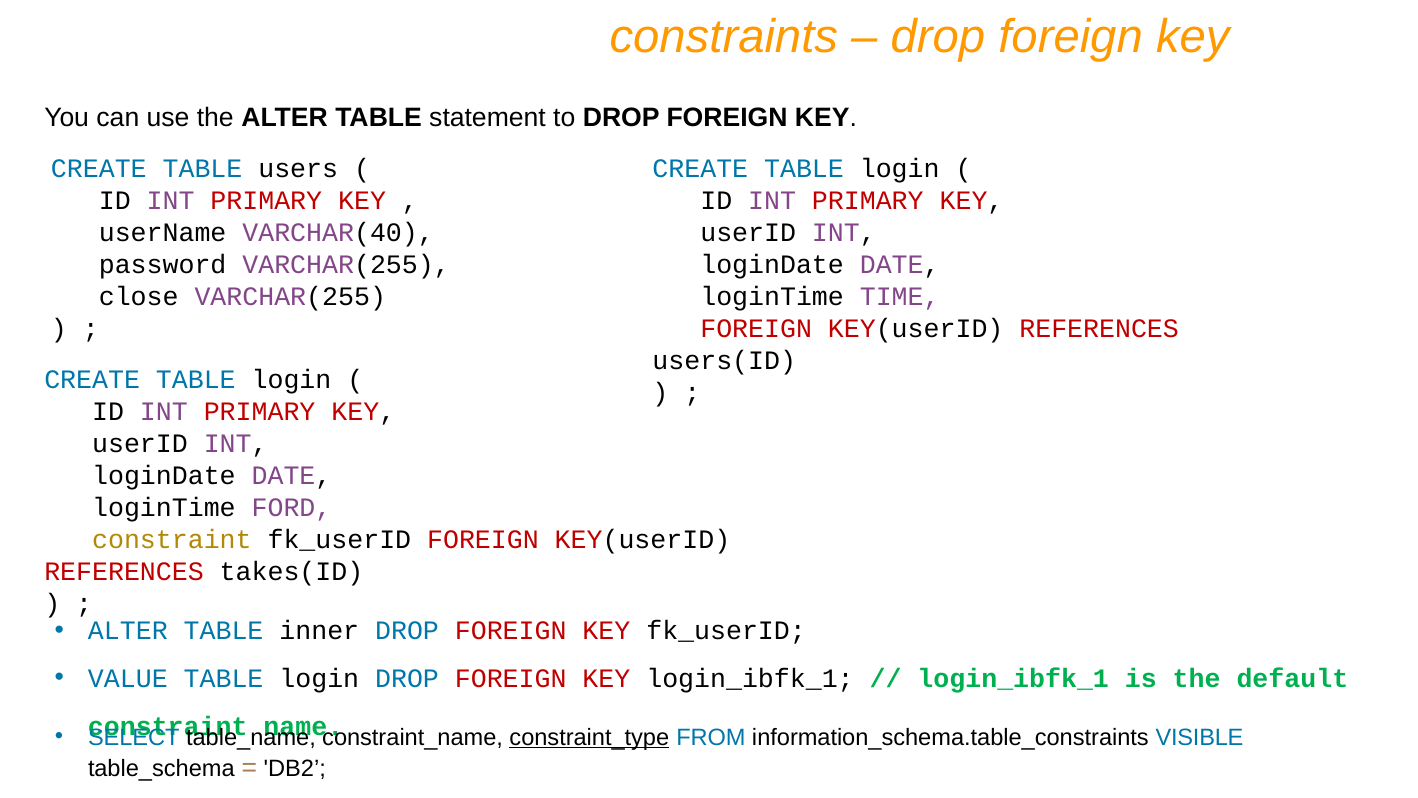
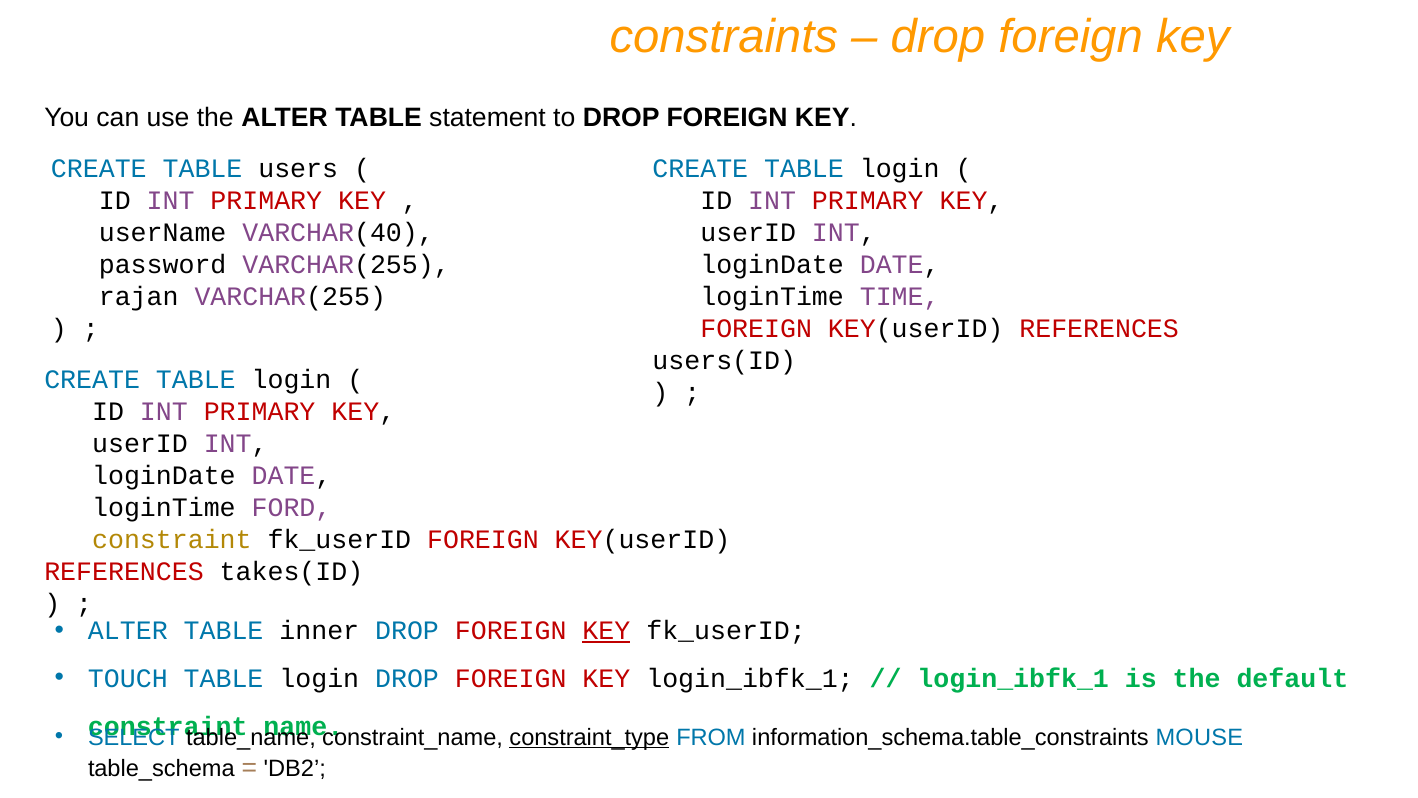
close: close -> rajan (139, 296)
KEY underline: none -> present (606, 630)
VALUE: VALUE -> TOUCH (128, 678)
VISIBLE: VISIBLE -> MOUSE (1199, 737)
